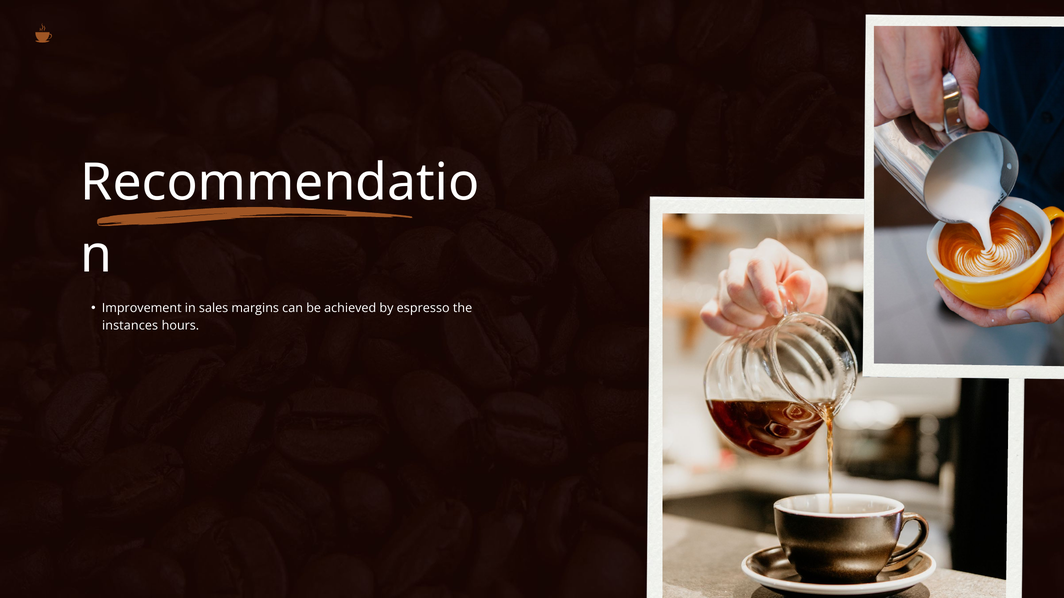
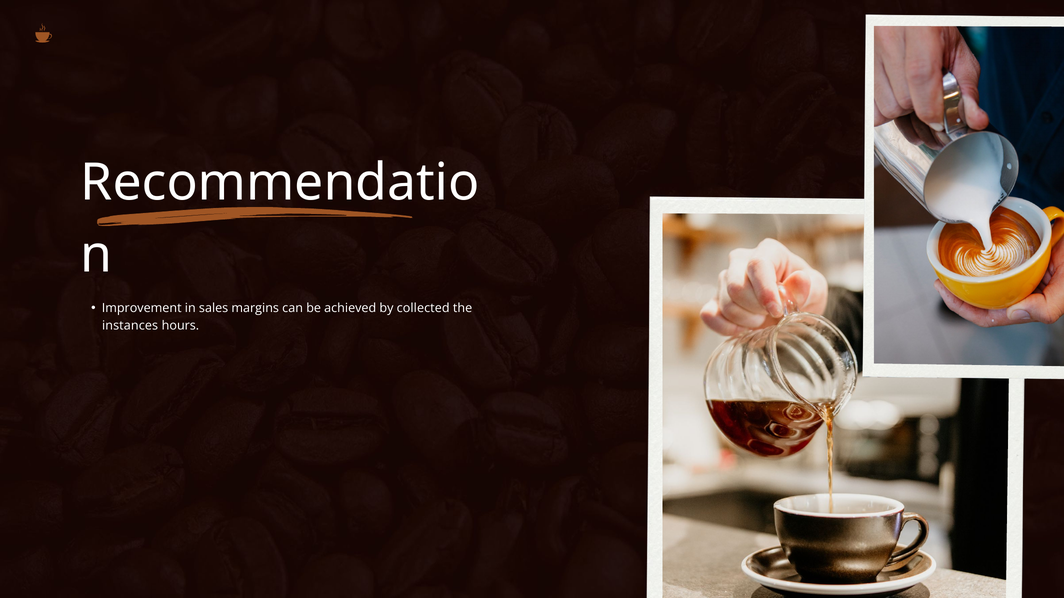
espresso: espresso -> collected (423, 308)
